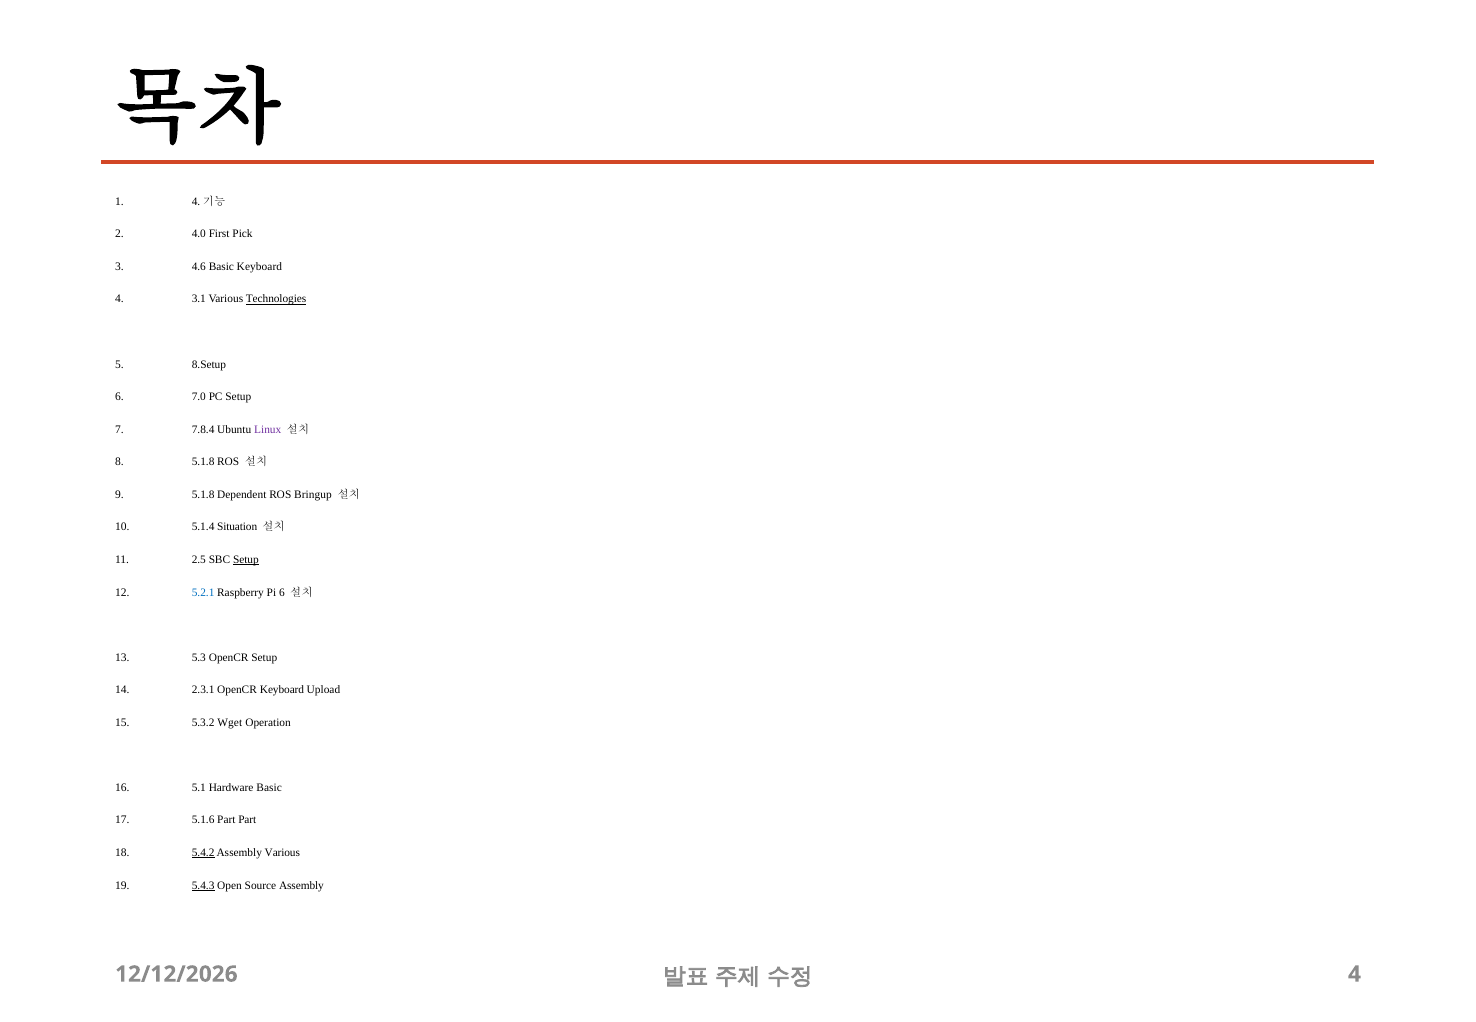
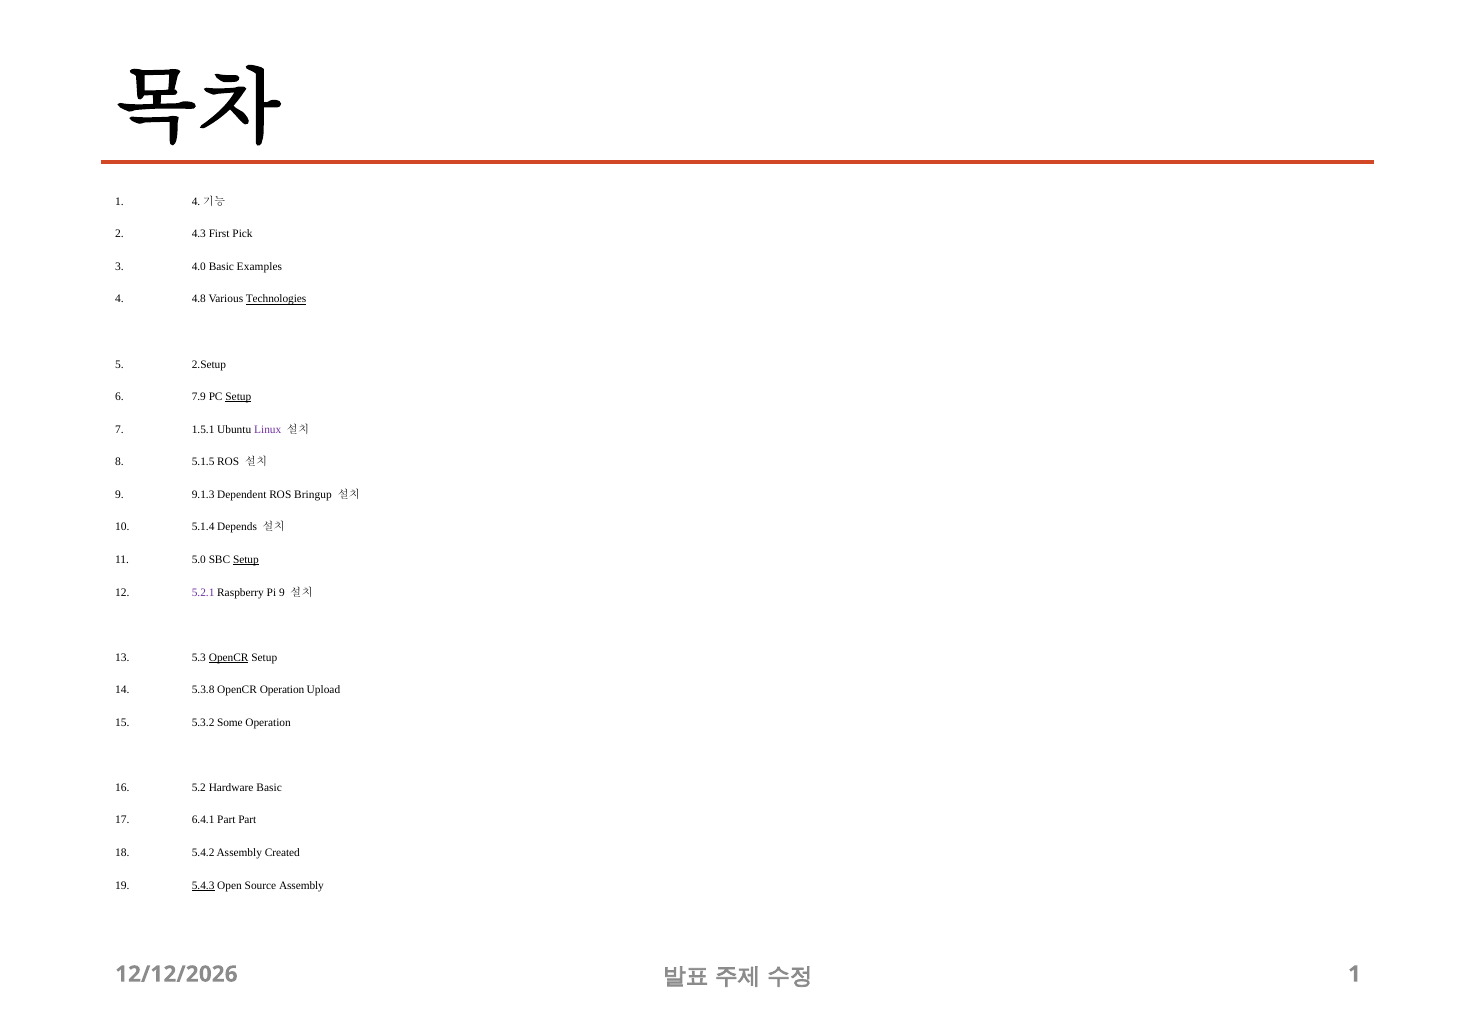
4.0: 4.0 -> 4.3 (199, 234)
4.6: 4.6 -> 4.0 (199, 267)
Basic Keyboard: Keyboard -> Examples (259, 267)
3.1: 3.1 -> 4.8 (199, 299)
8.Setup: 8.Setup -> 2.Setup (209, 364)
7.0: 7.0 -> 7.9 (199, 397)
Setup underline: none -> present (238, 397)
7.8.4: 7.8.4 -> 1.5.1 (203, 429)
5.1.8: 5.1.8 -> 5.1.5 (203, 462)
5.1.8: 5.1.8 -> 9.1.3 (203, 495)
Situation: Situation -> Depends (237, 527)
2.5: 2.5 -> 5.0 (199, 560)
5.2.1 colour: blue -> purple (203, 592)
Pi 6: 6 -> 9 (282, 592)
OpenCR underline: none -> present (229, 657)
2.3.1: 2.3.1 -> 5.3.8 (203, 690)
OpenCR Keyboard: Keyboard -> Operation (282, 690)
Wget: Wget -> Some (230, 722)
5.1: 5.1 -> 5.2 (199, 788)
5.1.6: 5.1.6 -> 6.4.1 (203, 820)
5.4.2 underline: present -> none (203, 853)
Assembly Various: Various -> Created (282, 853)
4: 4 -> 1 (1354, 974)
